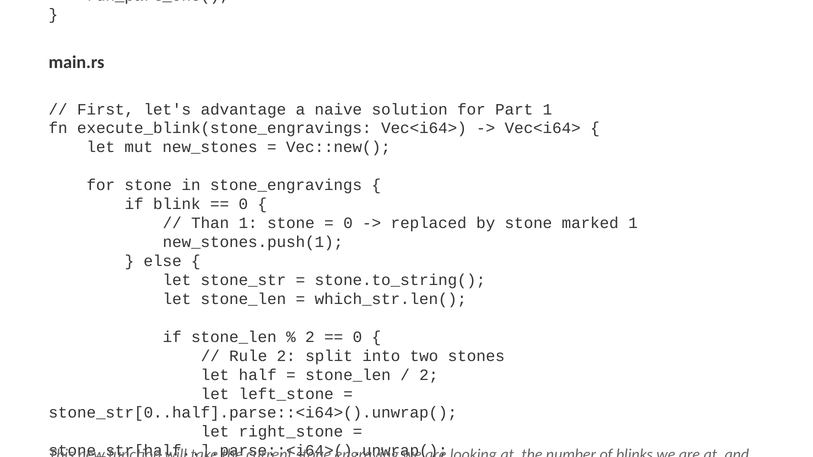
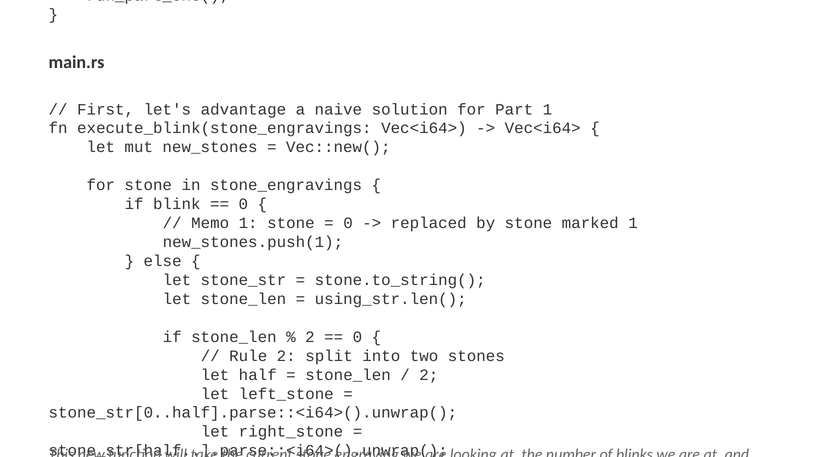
Than: Than -> Memo (210, 223)
which_str.len(: which_str.len( -> using_str.len( (391, 299)
